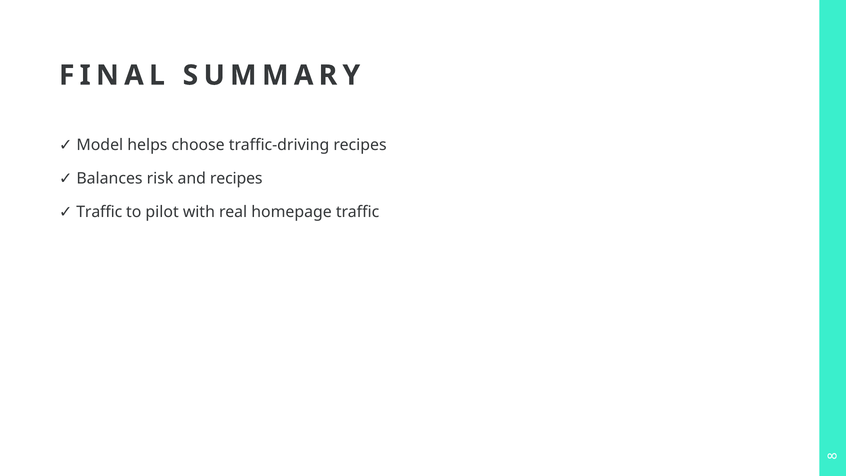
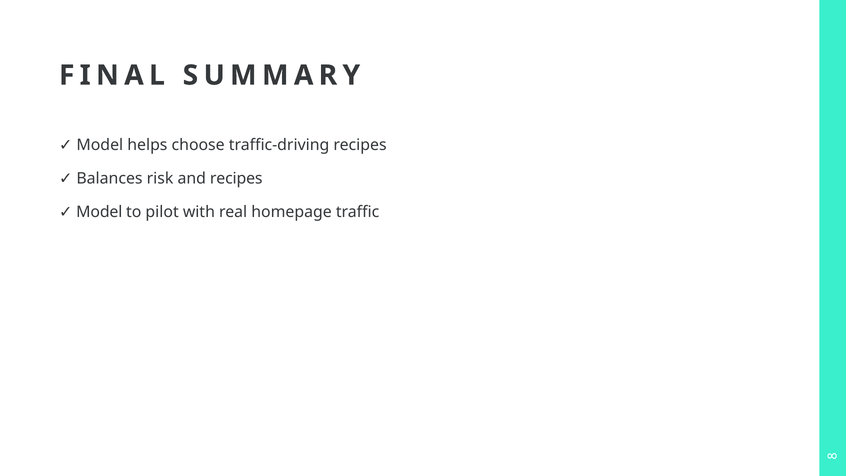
Traffic: Traffic -> Model (99, 212)
